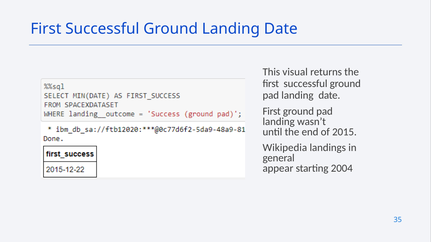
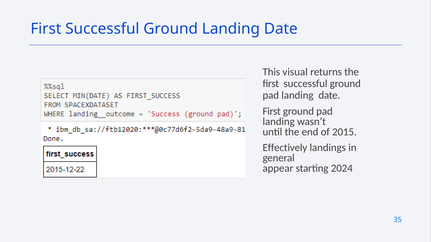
Wikipedia: Wikipedia -> Effectively (285, 148)
2004: 2004 -> 2024 (342, 169)
